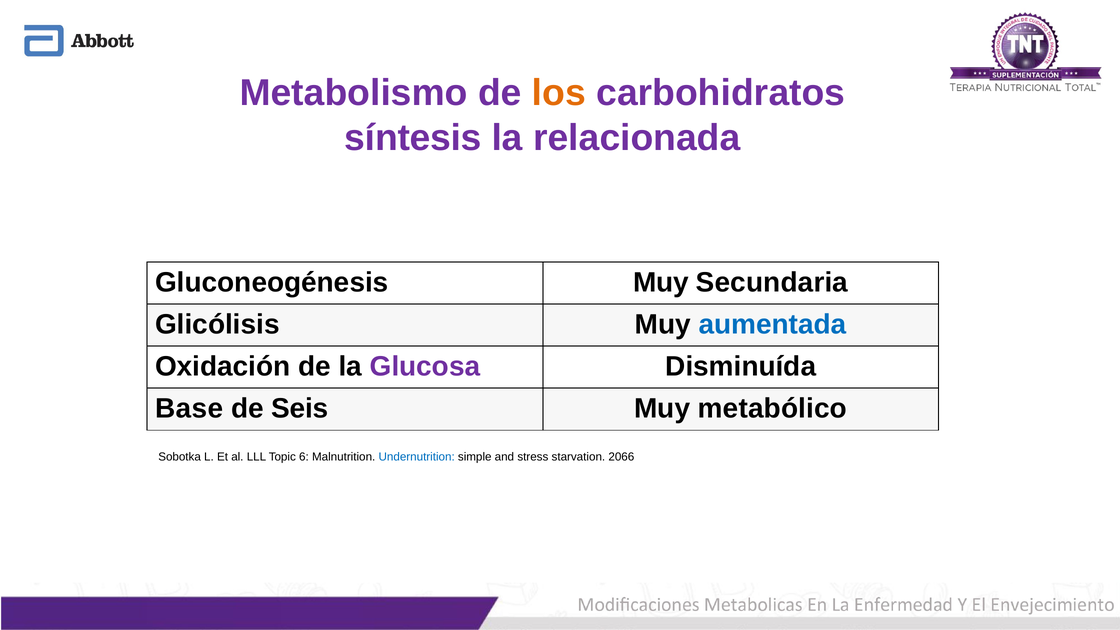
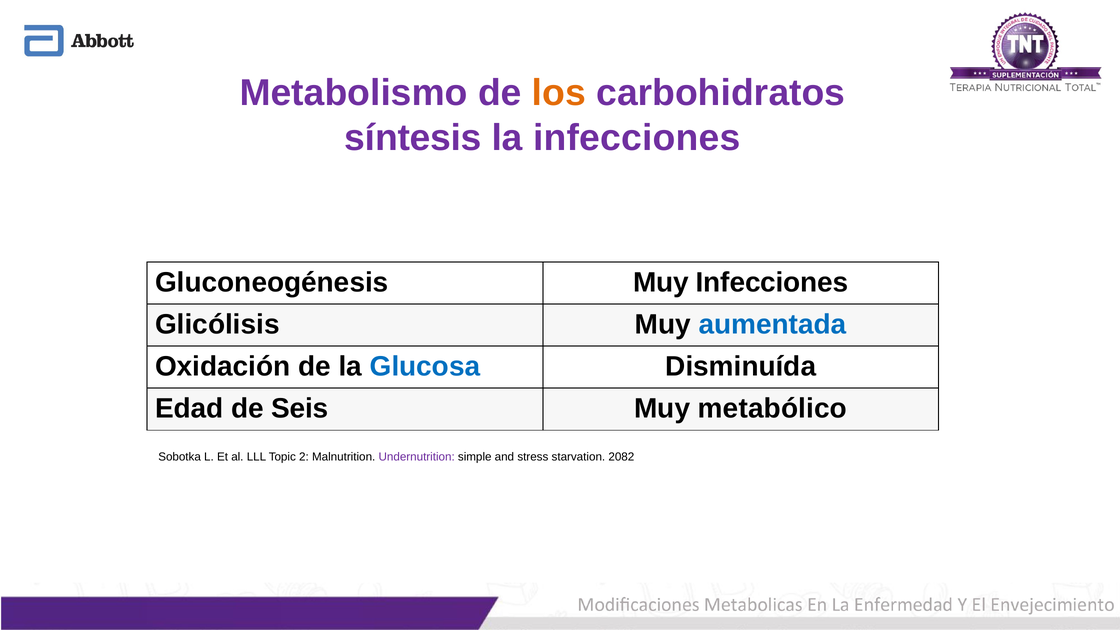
la relacionada: relacionada -> infecciones (637, 138)
Muy Secundaria: Secundaria -> Infecciones (772, 282)
Glucosa colour: purple -> blue (425, 366)
Base: Base -> Edad (189, 409)
6: 6 -> 2 (304, 457)
Undernutrition colour: blue -> purple (417, 457)
2066: 2066 -> 2082 (621, 457)
